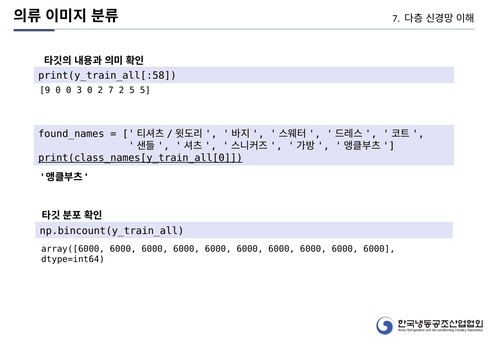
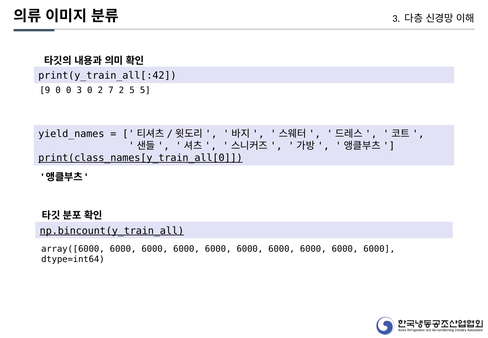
7: 7 -> 3 (396, 18)
print(y_train_all[:58: print(y_train_all[:58 -> print(y_train_all[:42 (107, 76)
found_names: found_names -> yield_names (71, 134)
np.bincount(y_train_all underline: none -> present (112, 231)
